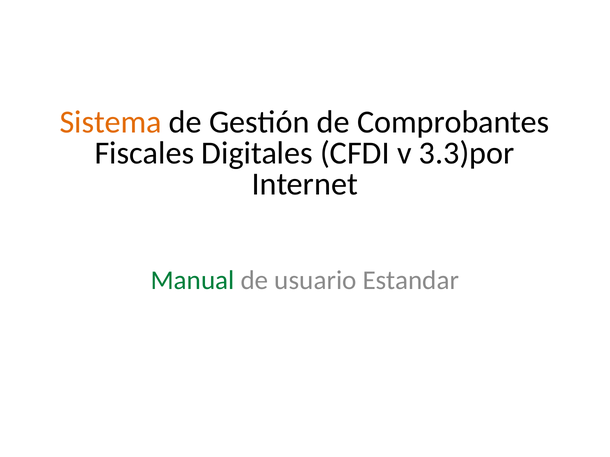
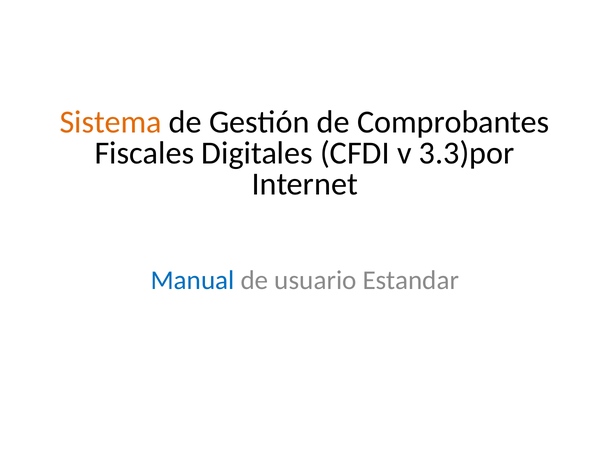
Manual colour: green -> blue (193, 280)
